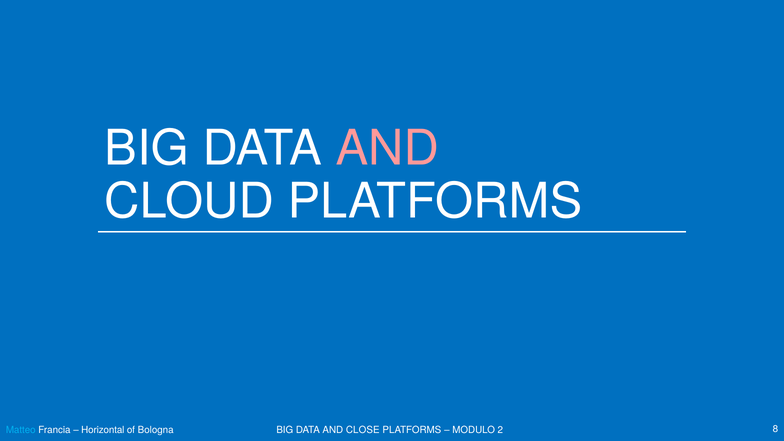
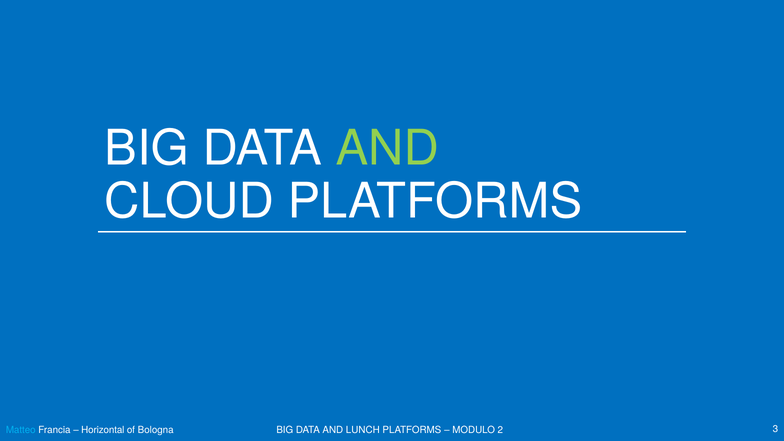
AND colour: pink -> light green (387, 149)
CLOSE: CLOSE -> LUNCH (363, 430)
8: 8 -> 3 (775, 429)
